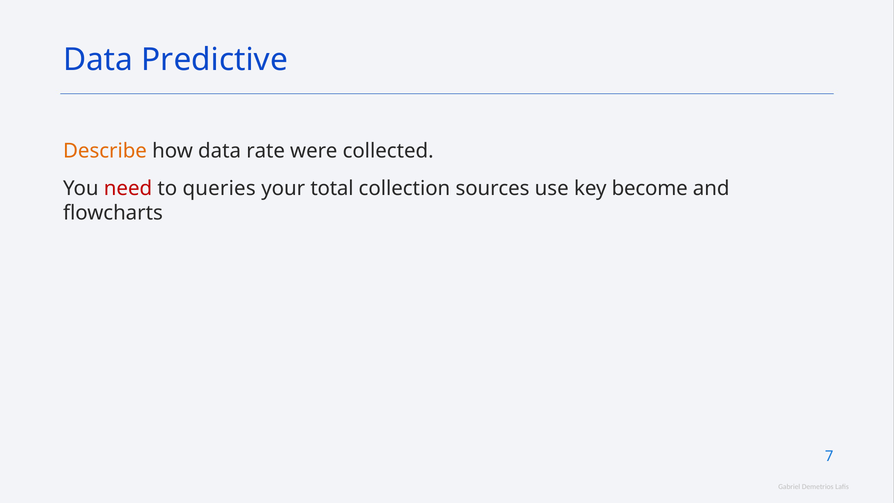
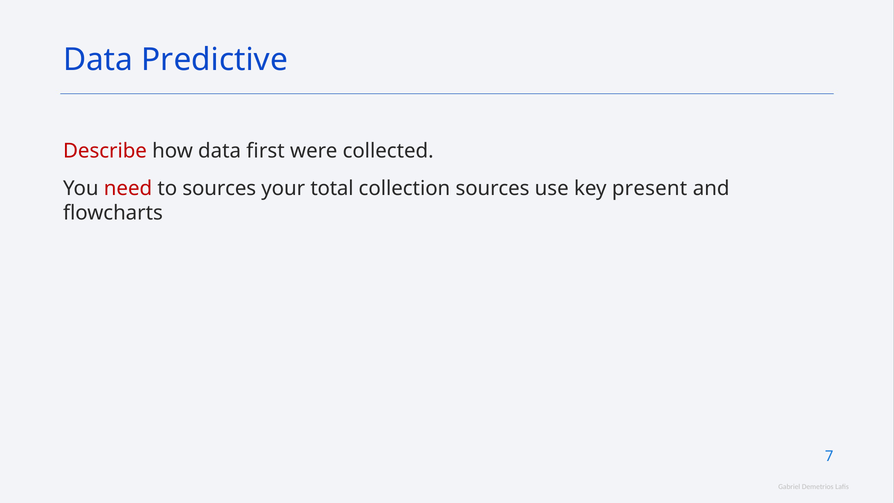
Describe colour: orange -> red (105, 151)
rate: rate -> first (266, 151)
to queries: queries -> sources (219, 189)
become: become -> present (650, 189)
